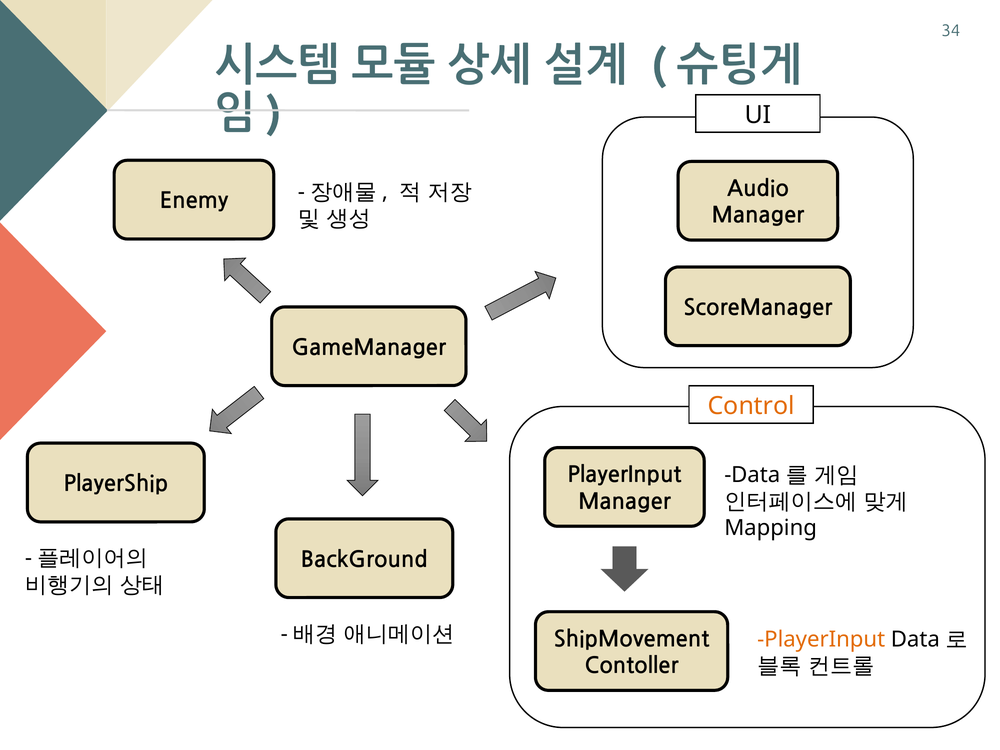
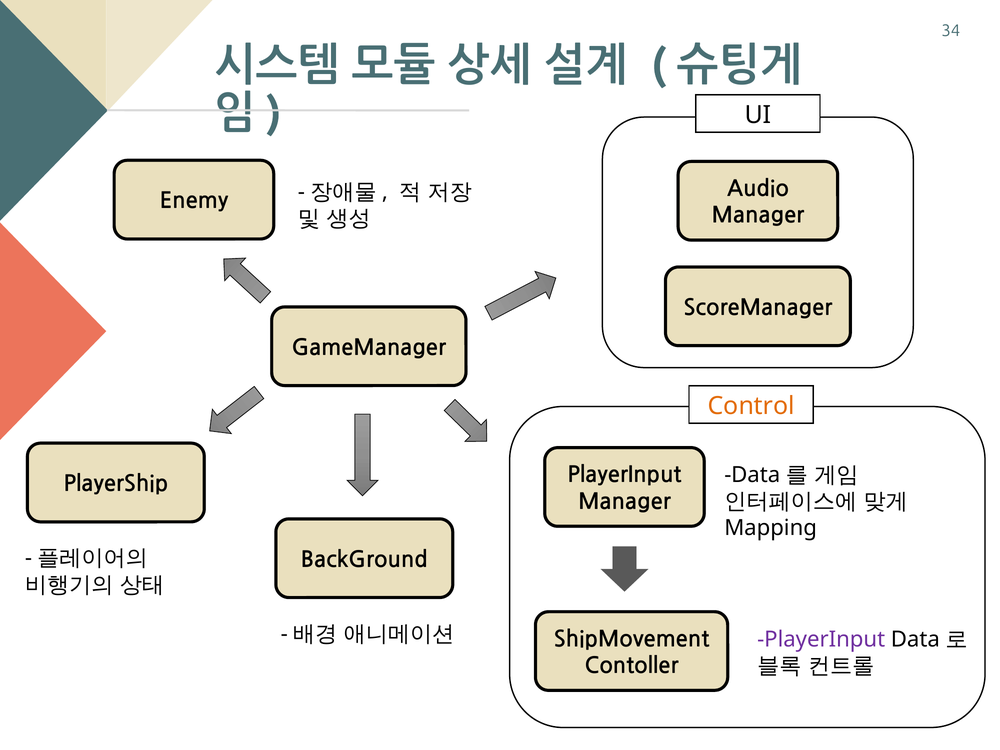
PlayerInput colour: orange -> purple (821, 639)
